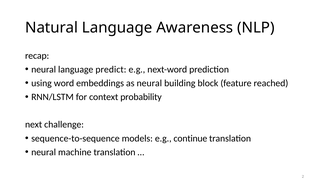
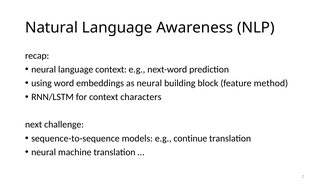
language predict: predict -> context (111, 69)
reached: reached -> method (271, 83)
probability: probability -> characters (141, 97)
